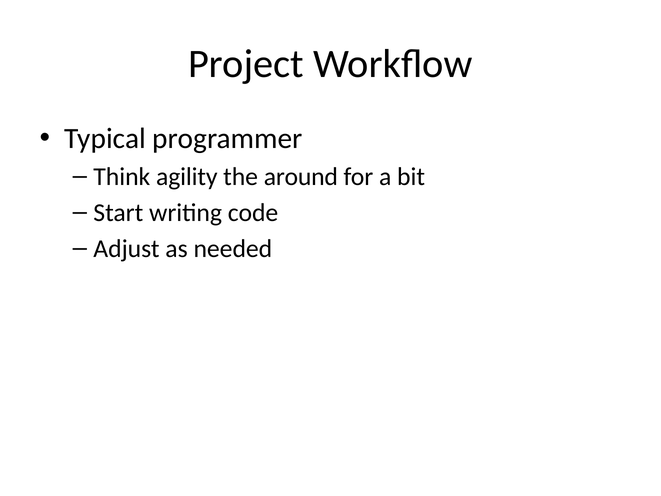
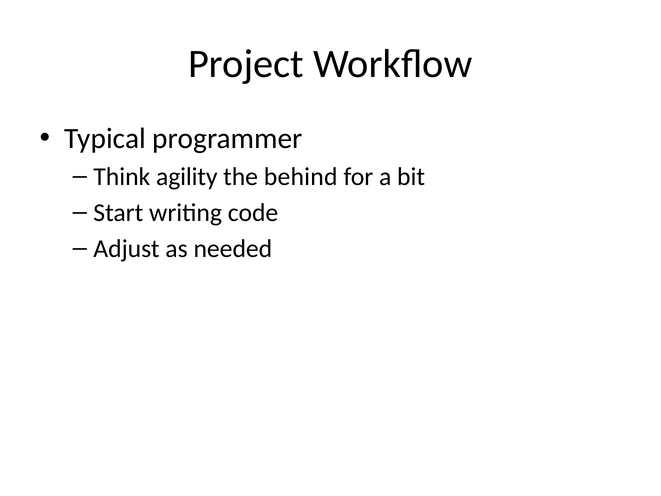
around: around -> behind (301, 177)
